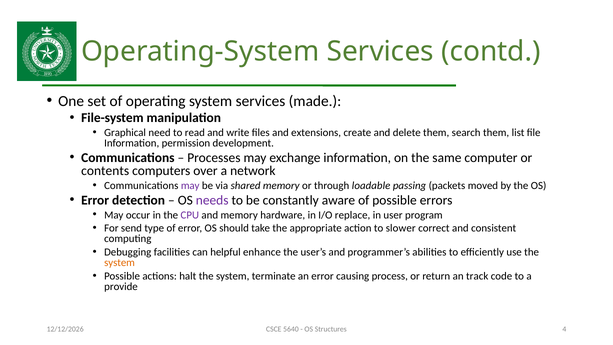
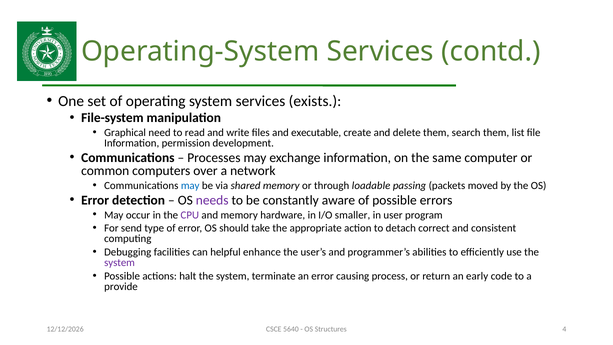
made: made -> exists (315, 101)
extensions: extensions -> executable (316, 133)
contents: contents -> common (105, 171)
may colour: purple -> blue (190, 185)
replace: replace -> smaller (353, 215)
slower: slower -> detach (401, 228)
system colour: orange -> purple (120, 263)
track: track -> early (477, 276)
